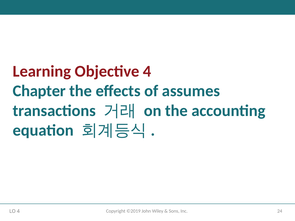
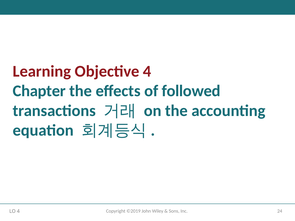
assumes: assumes -> followed (191, 91)
